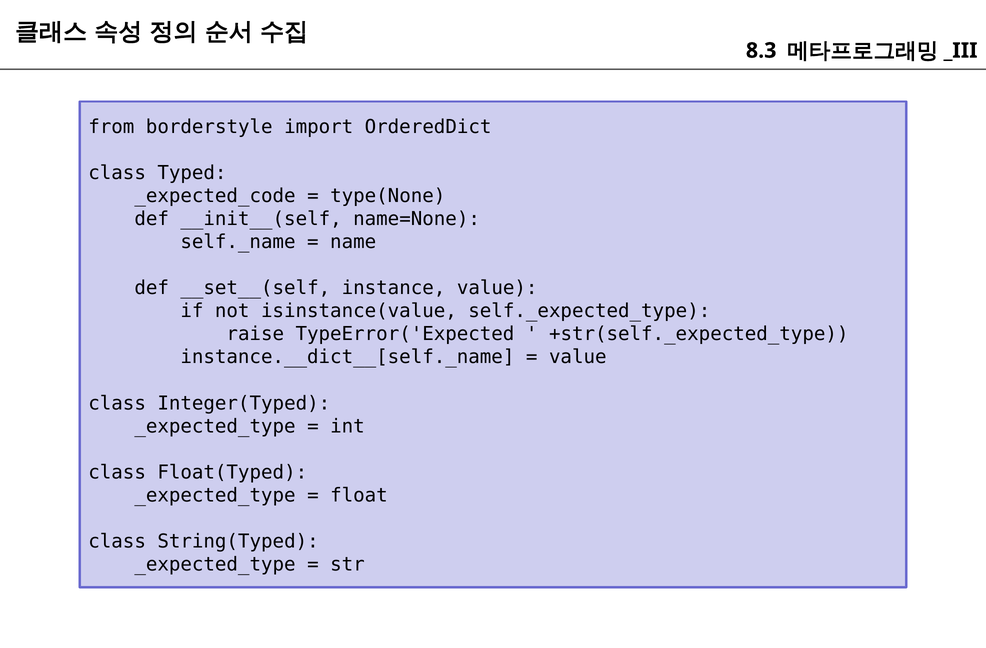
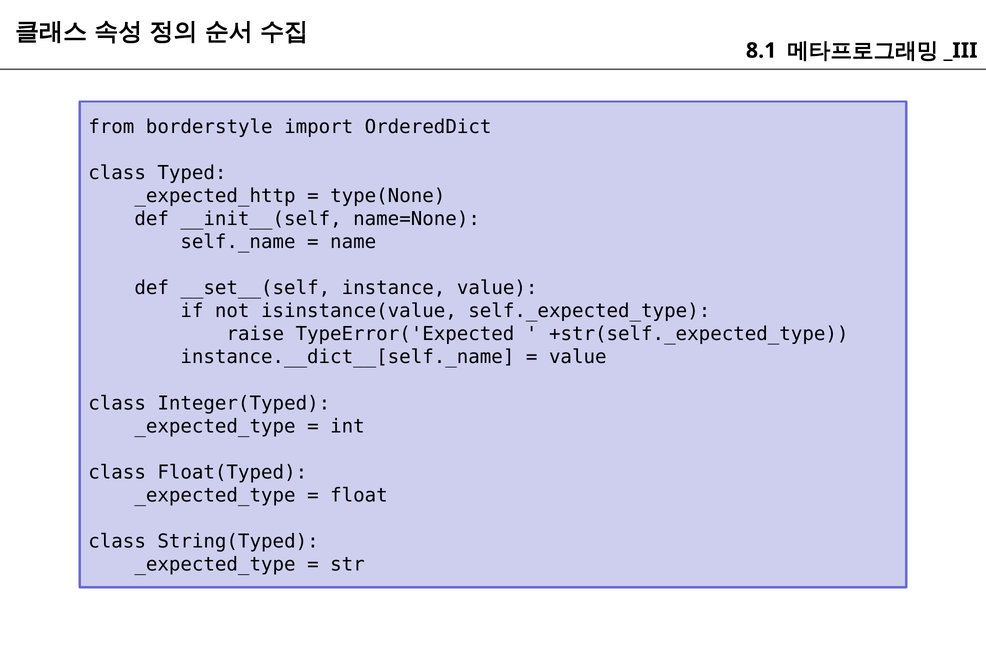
8.3: 8.3 -> 8.1 (761, 51)
_expected_code: _expected_code -> _expected_http (215, 196)
